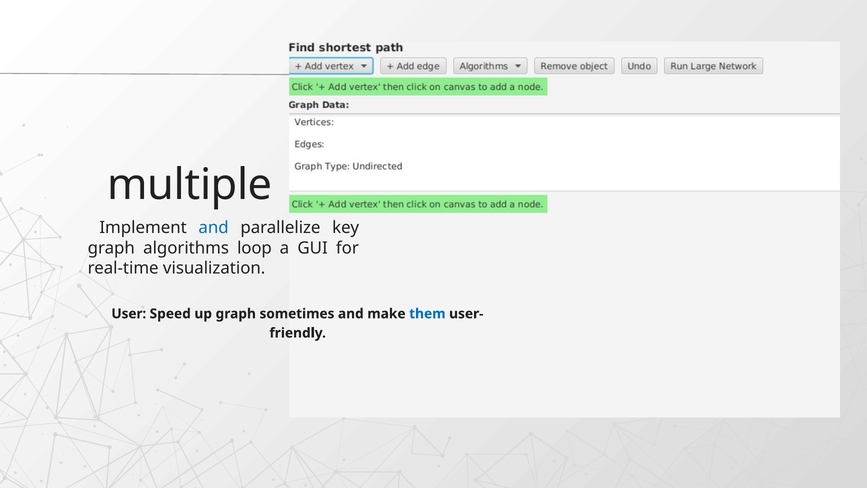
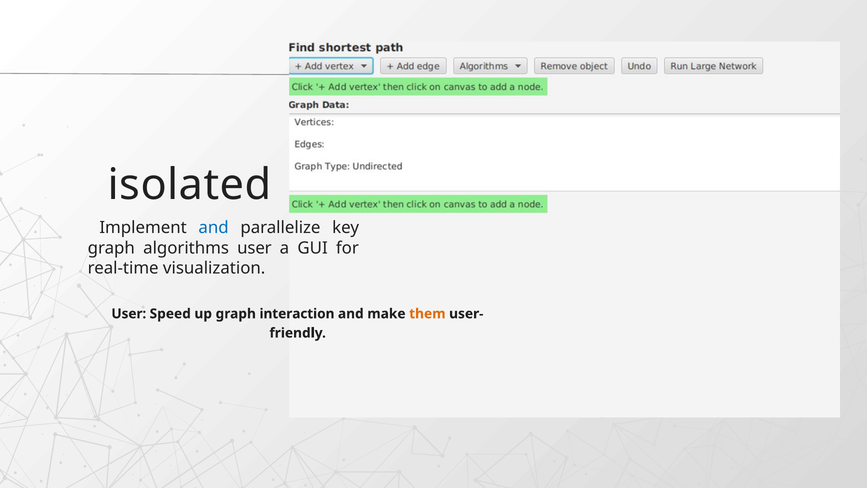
multiple: multiple -> isolated (189, 185)
algorithms loop: loop -> user (254, 248)
sometimes: sometimes -> interaction (297, 314)
them colour: blue -> orange (427, 314)
